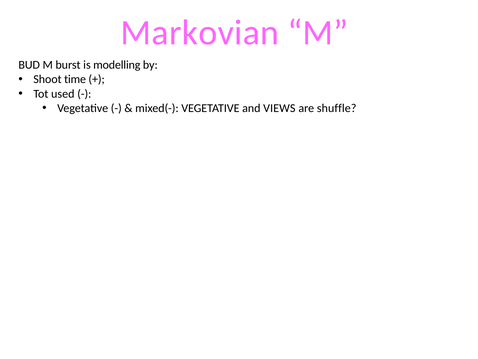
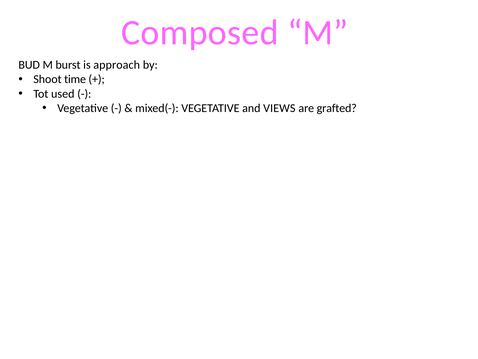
Markovian: Markovian -> Composed (200, 33)
modelling: modelling -> approach (117, 65)
shuffle: shuffle -> grafted (337, 108)
